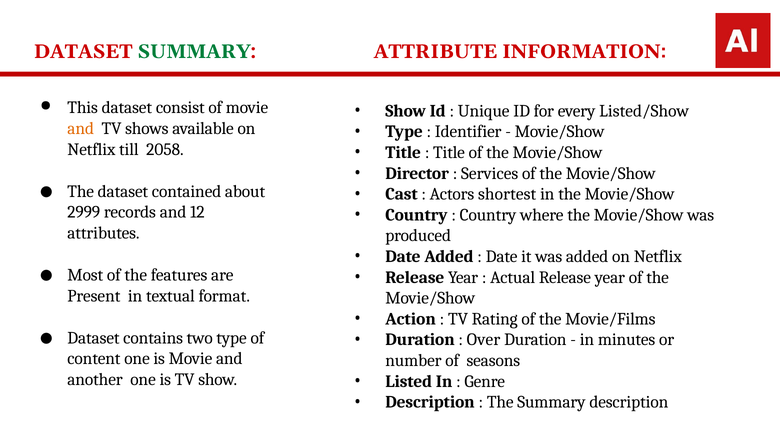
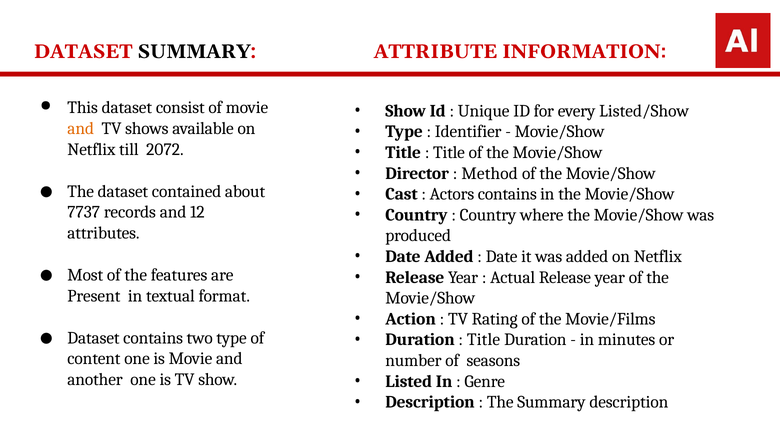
SUMMARY colour: green -> black (194, 52)
2058: 2058 -> 2072 (165, 149)
Services: Services -> Method (490, 173)
Actors shortest: shortest -> contains (507, 194)
2999: 2999 -> 7737 (84, 212)
Over: Over -> Title (483, 340)
